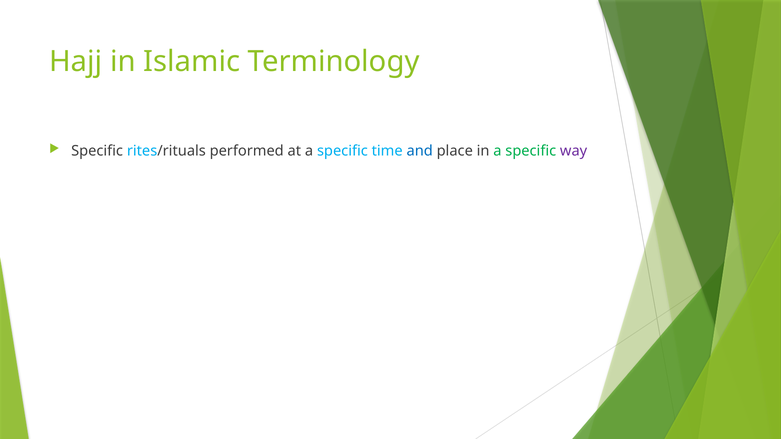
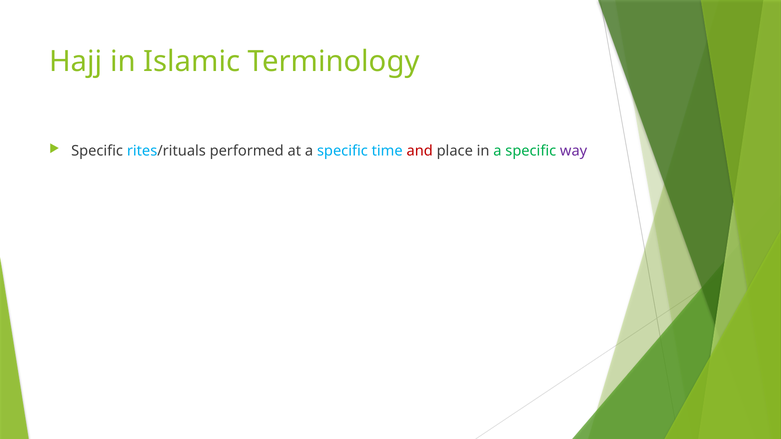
and colour: blue -> red (420, 151)
